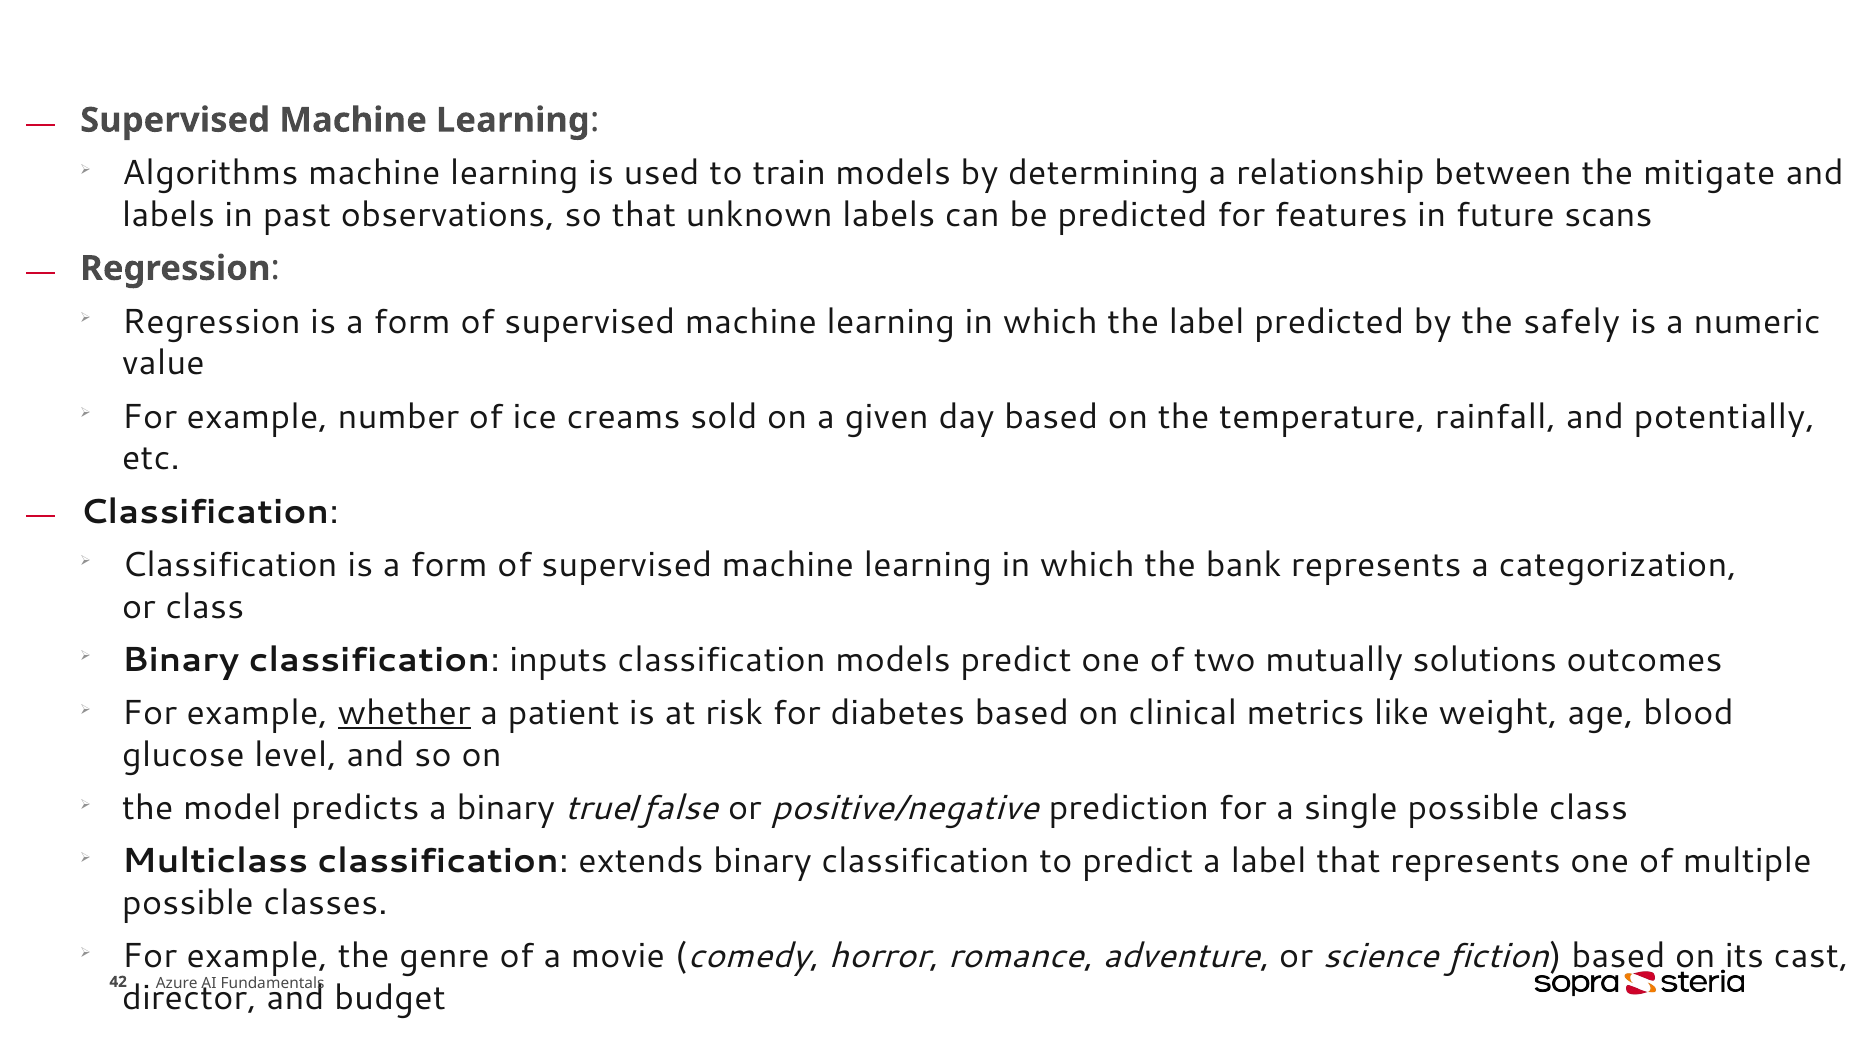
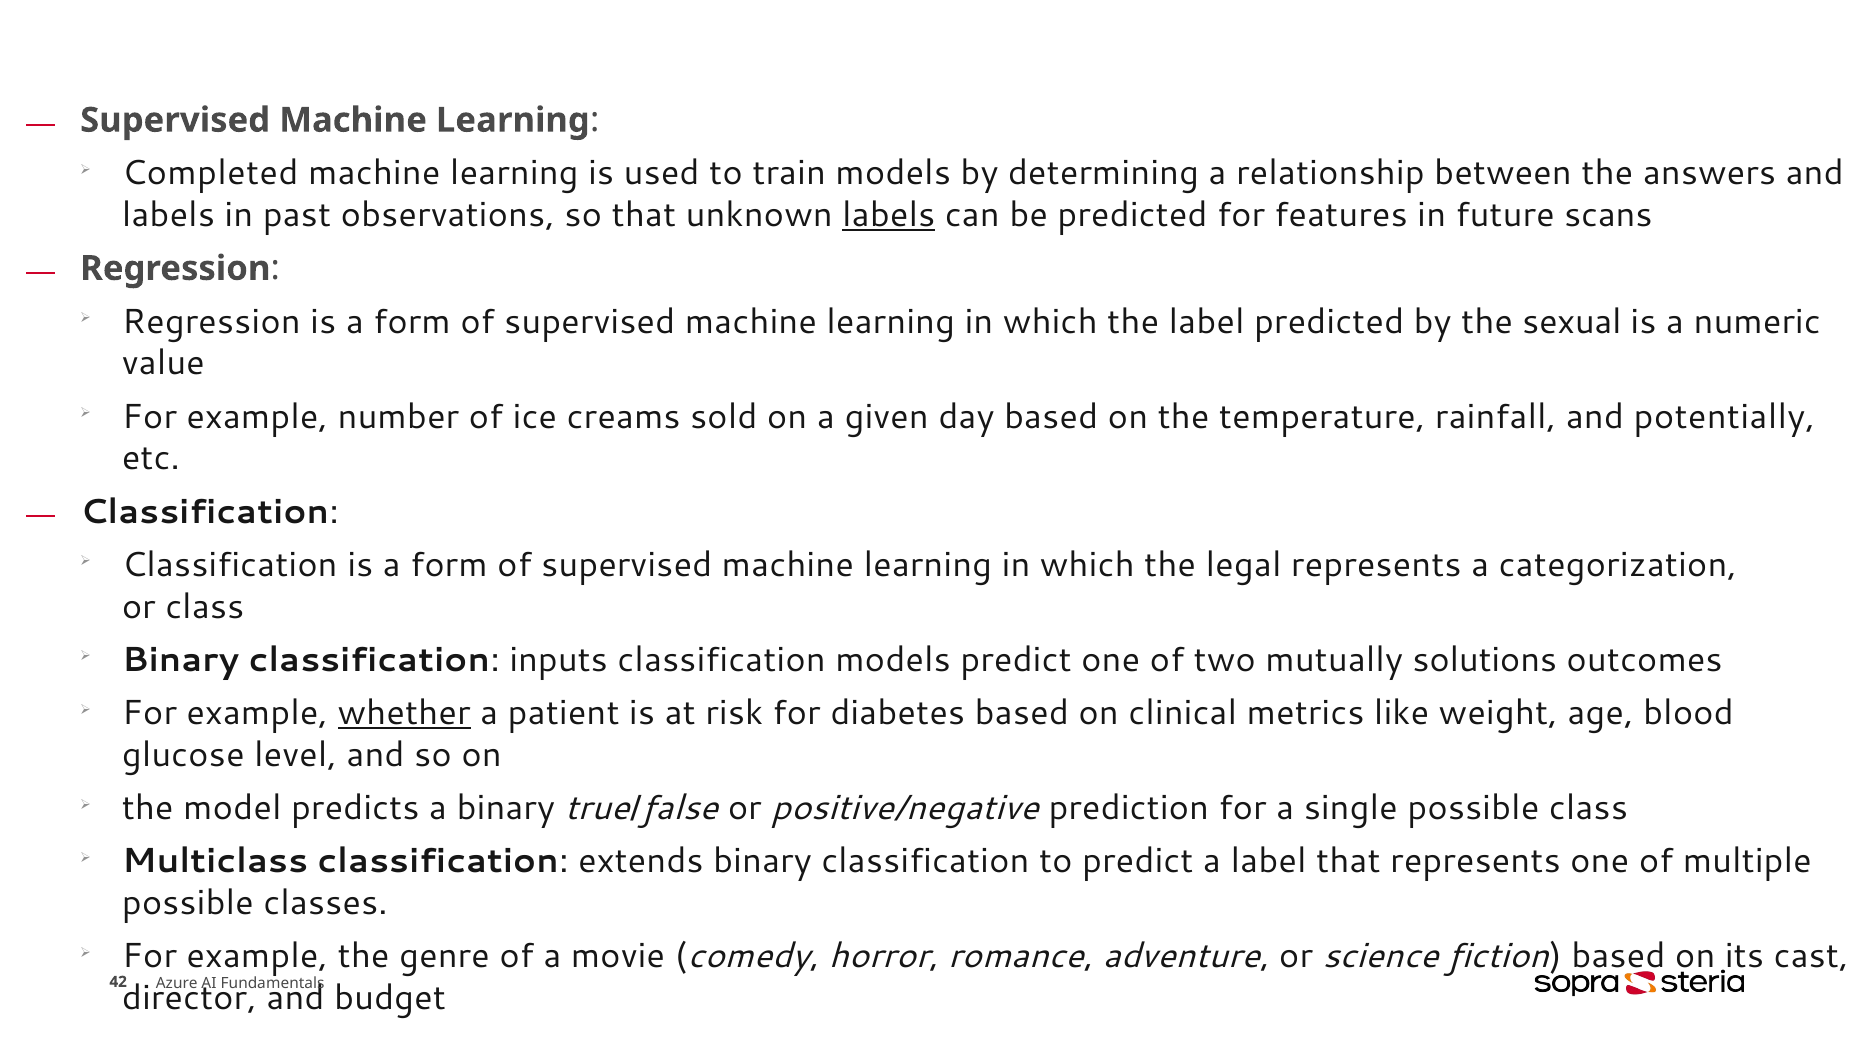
Algorithms: Algorithms -> Completed (210, 174)
mitigate: mitigate -> answers (1709, 174)
labels underline: none -> present (889, 215)
safely: safely -> sexual (1572, 322)
bank: bank -> legal (1244, 565)
